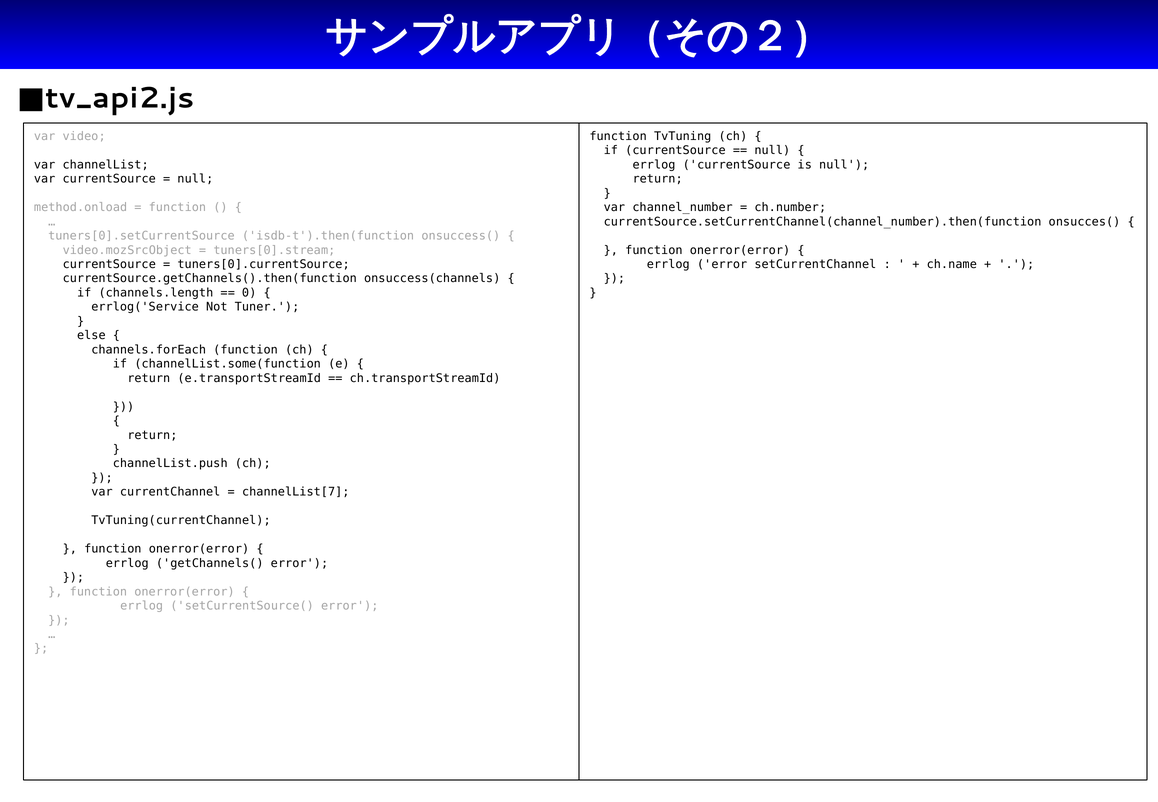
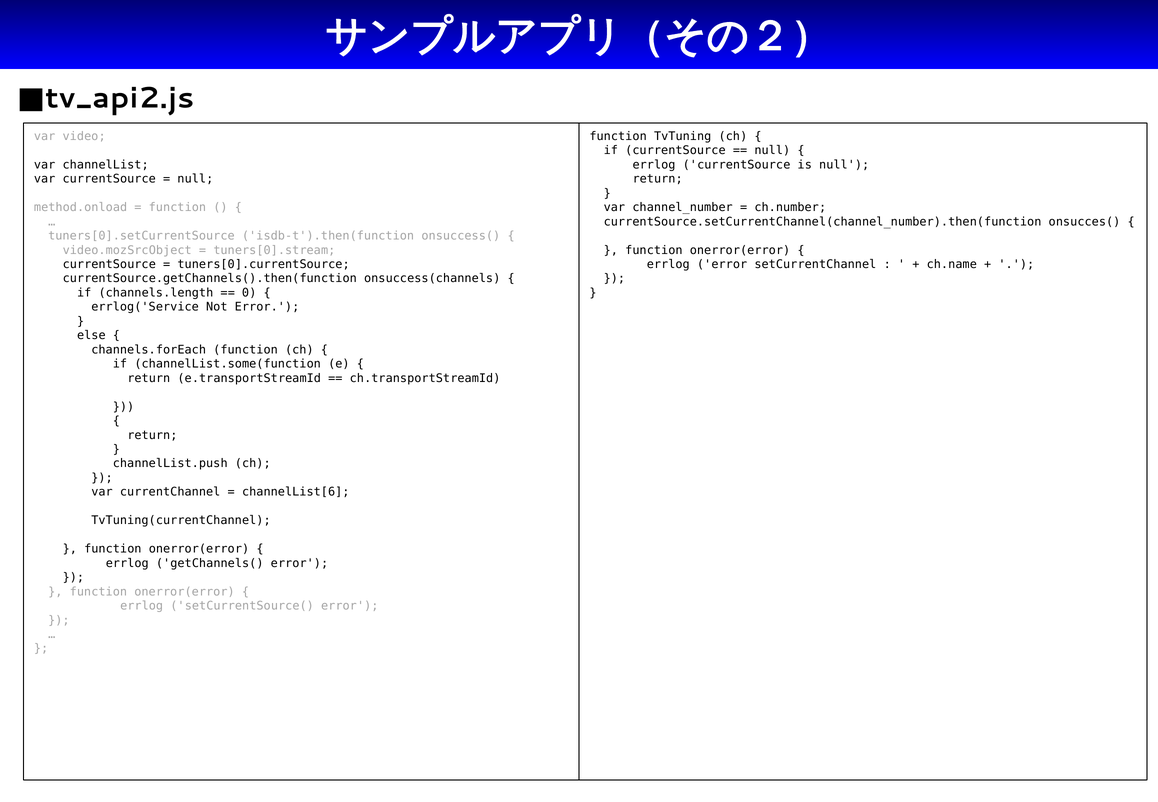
Not Tuner: Tuner -> Error (267, 307)
channelList[7: channelList[7 -> channelList[6 (296, 492)
